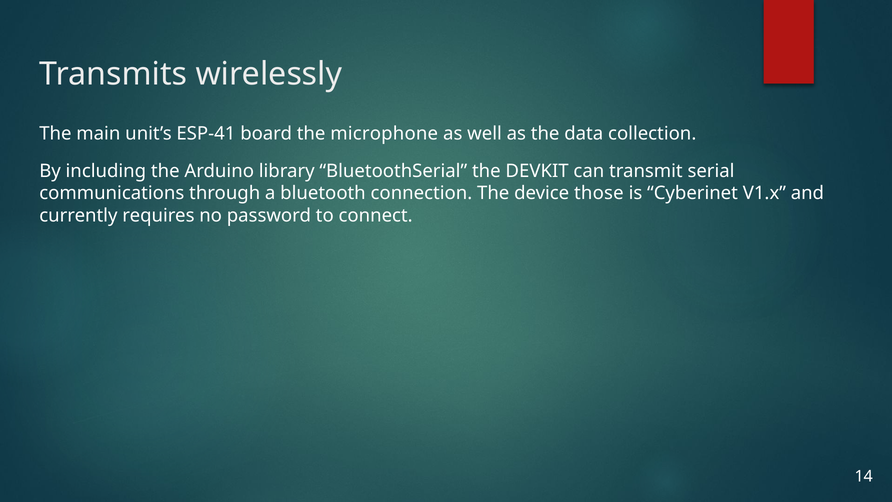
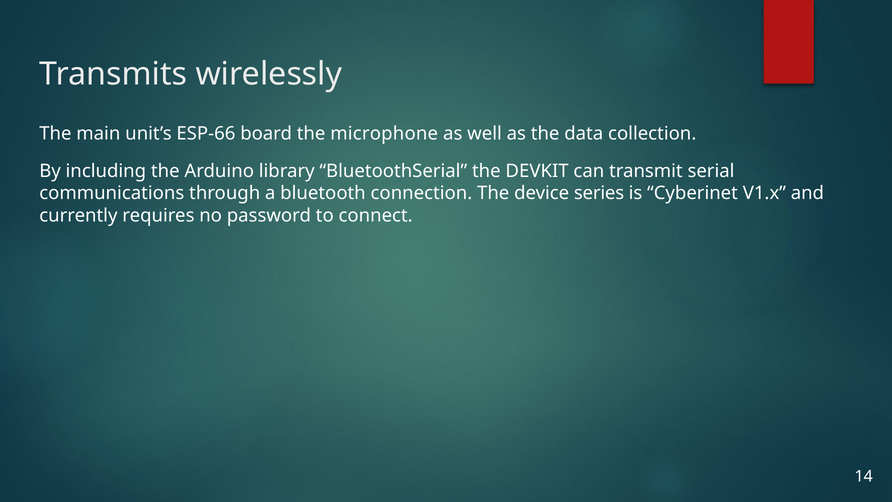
ESP-41: ESP-41 -> ESP-66 (206, 134)
those: those -> series (599, 193)
